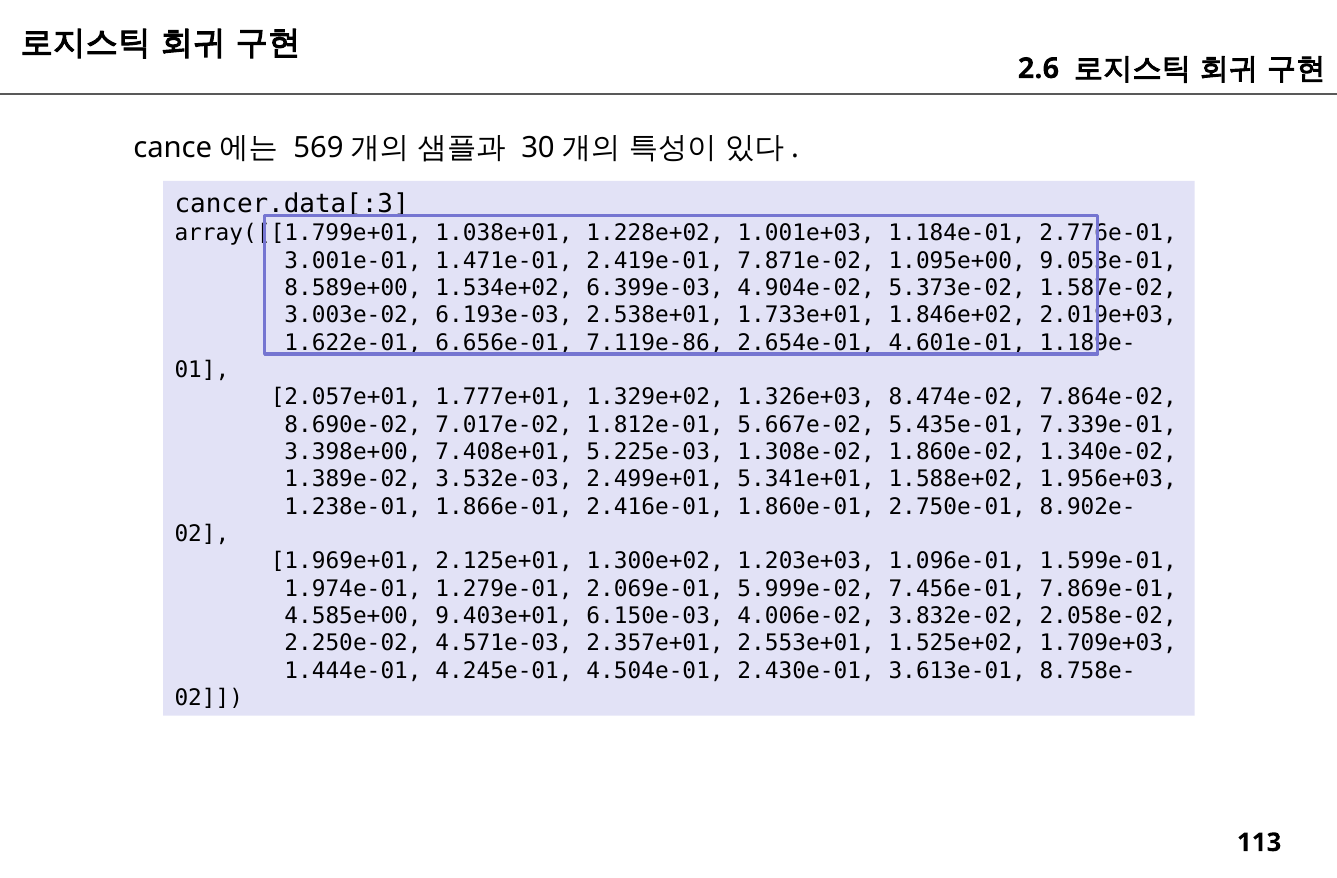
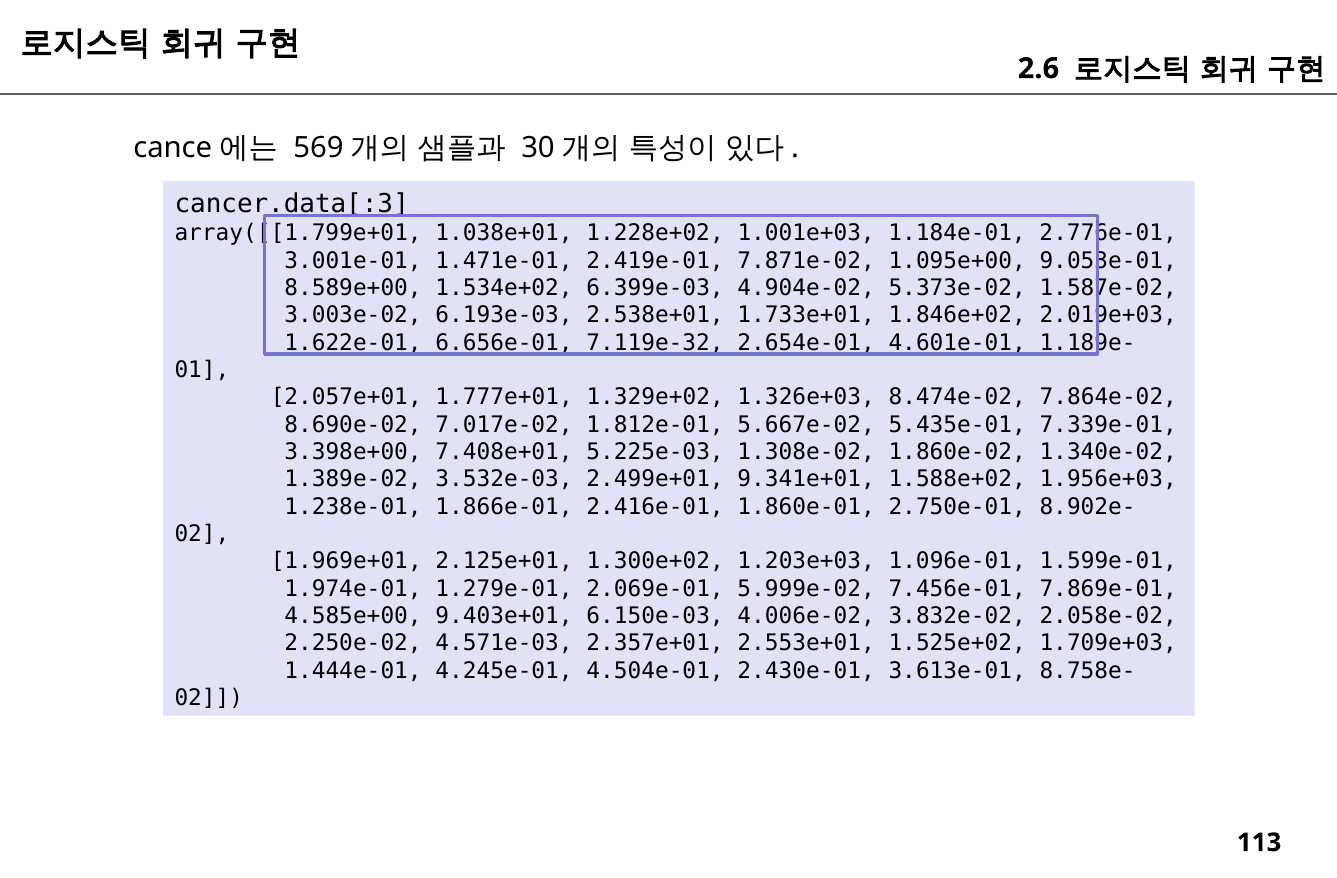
7.119e-86: 7.119e-86 -> 7.119e-32 (655, 343)
5.341e+01: 5.341e+01 -> 9.341e+01 (806, 479)
